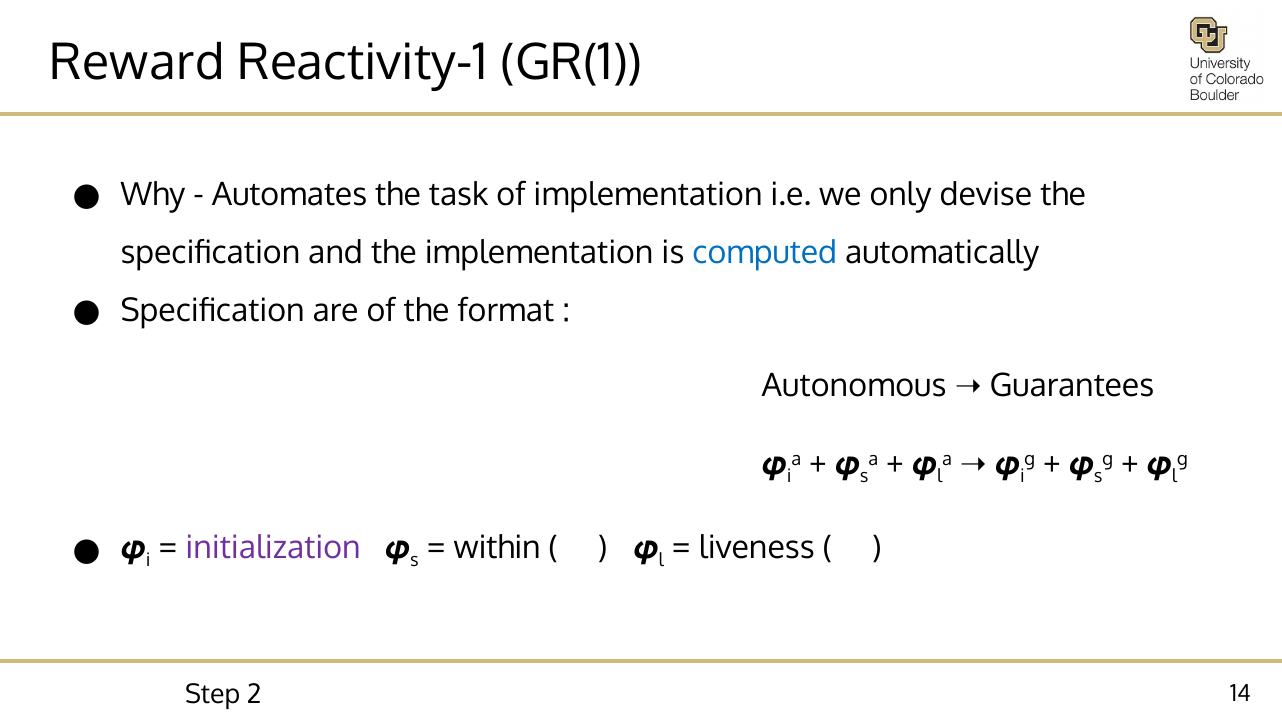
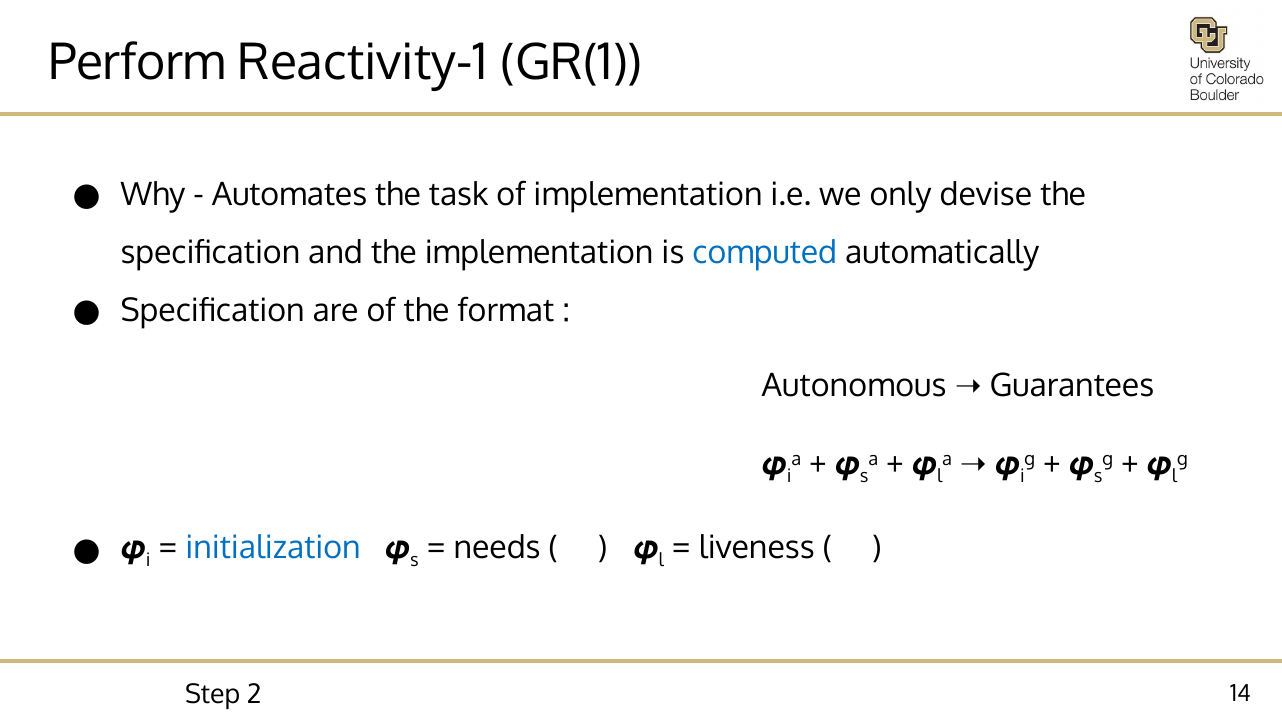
Reward: Reward -> Perform (137, 63)
initialization colour: purple -> blue (273, 548)
within: within -> needs (497, 548)
